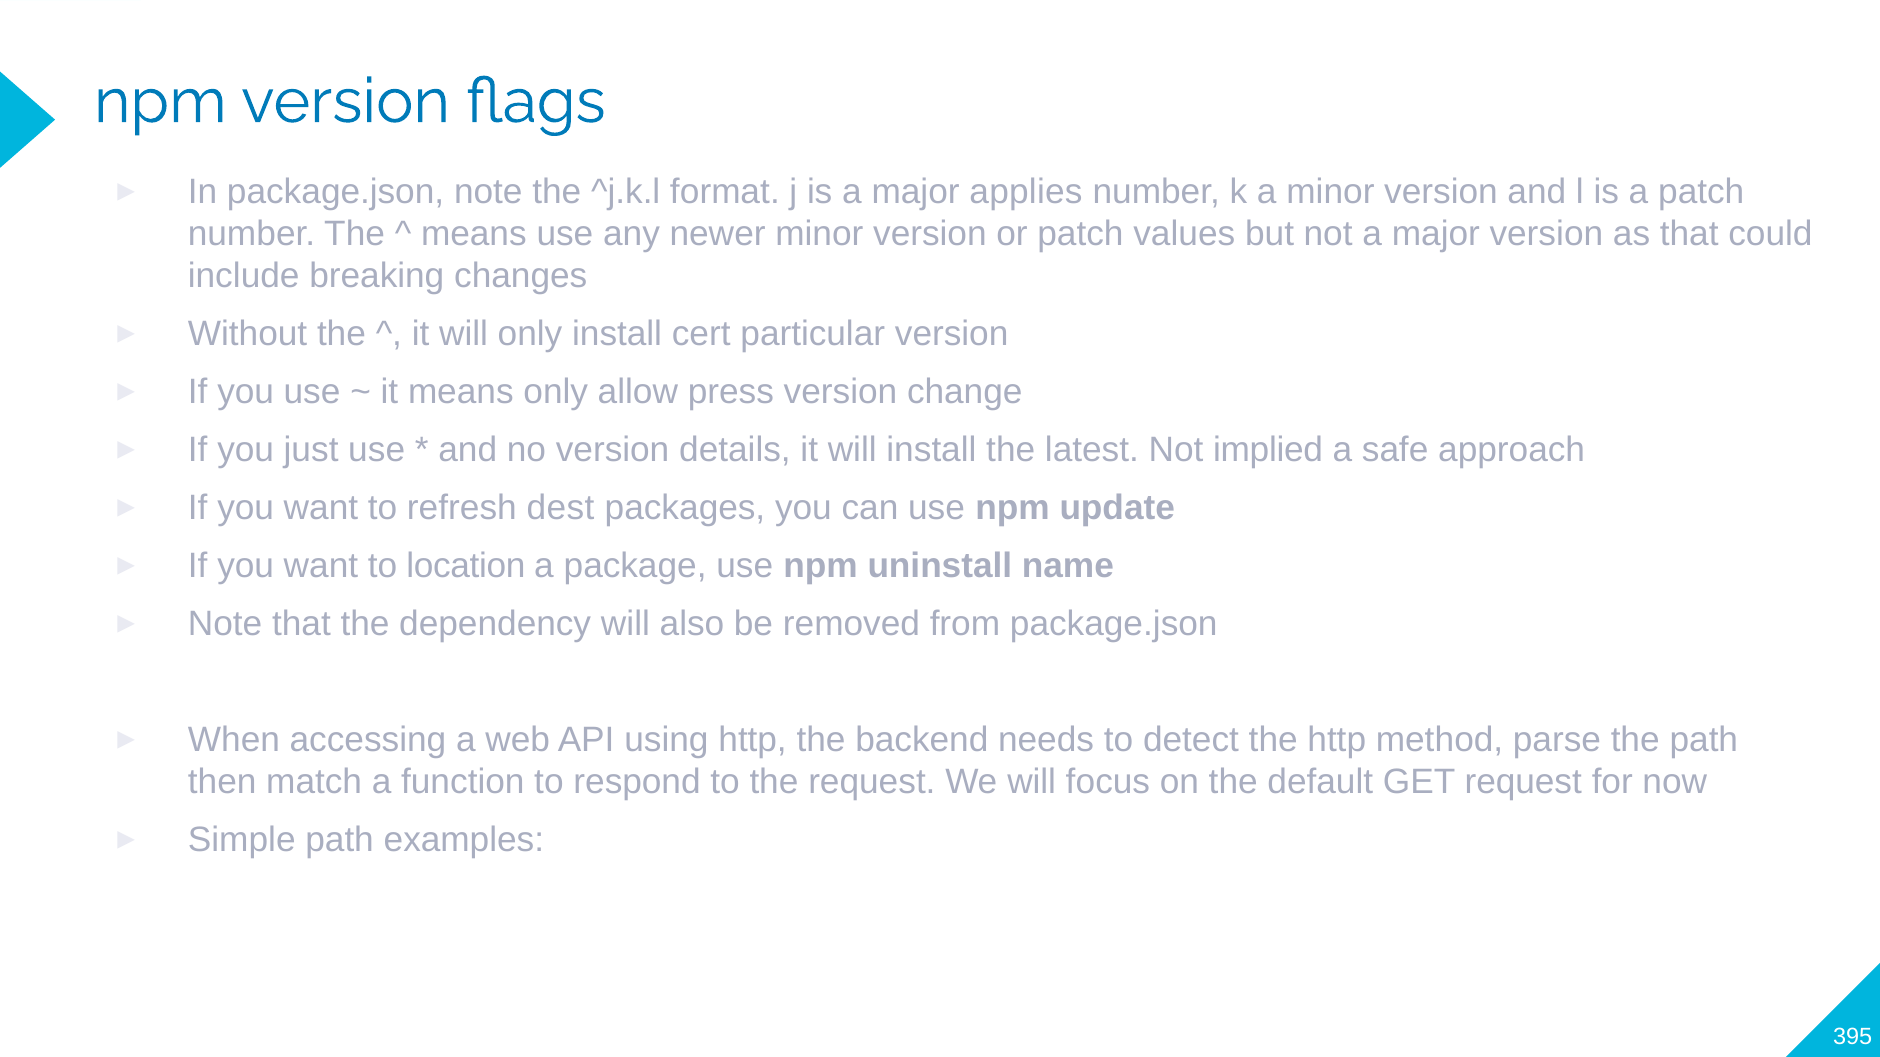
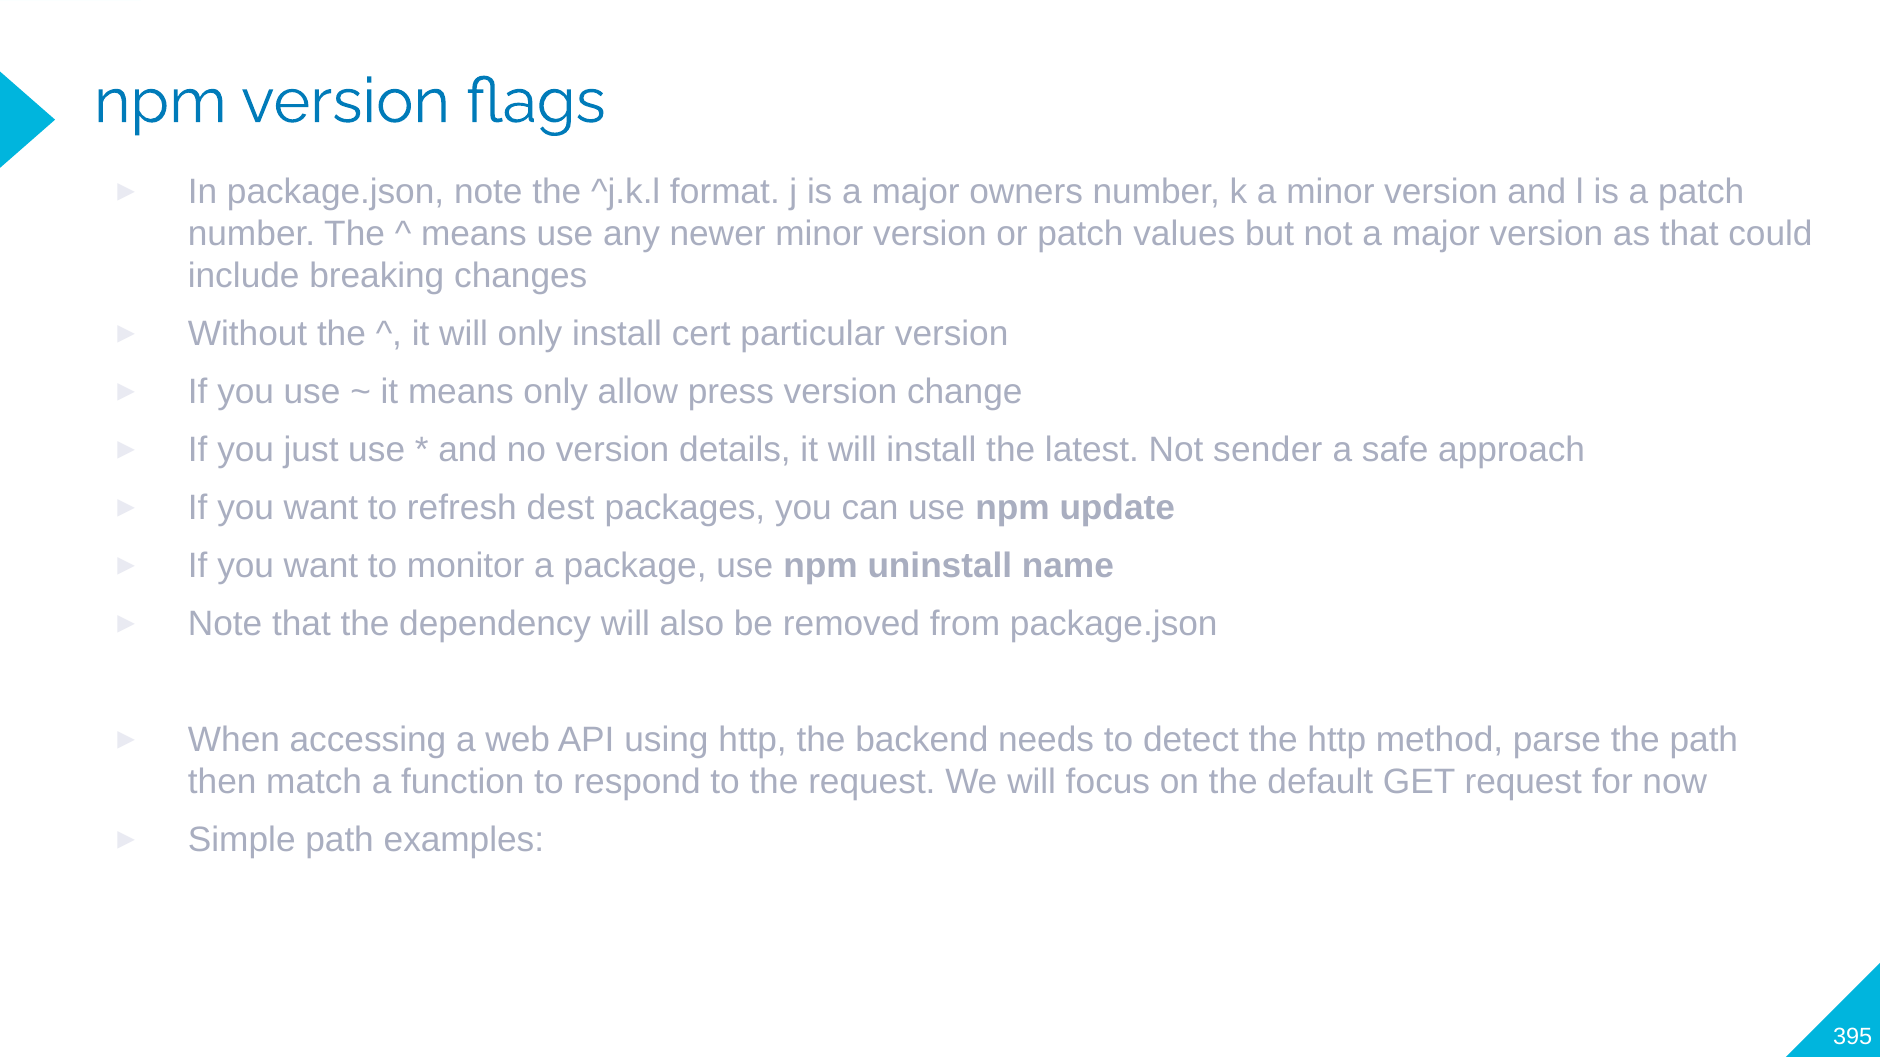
applies: applies -> owners (1026, 192)
implied: implied -> sender (1268, 450)
location: location -> monitor (466, 566)
